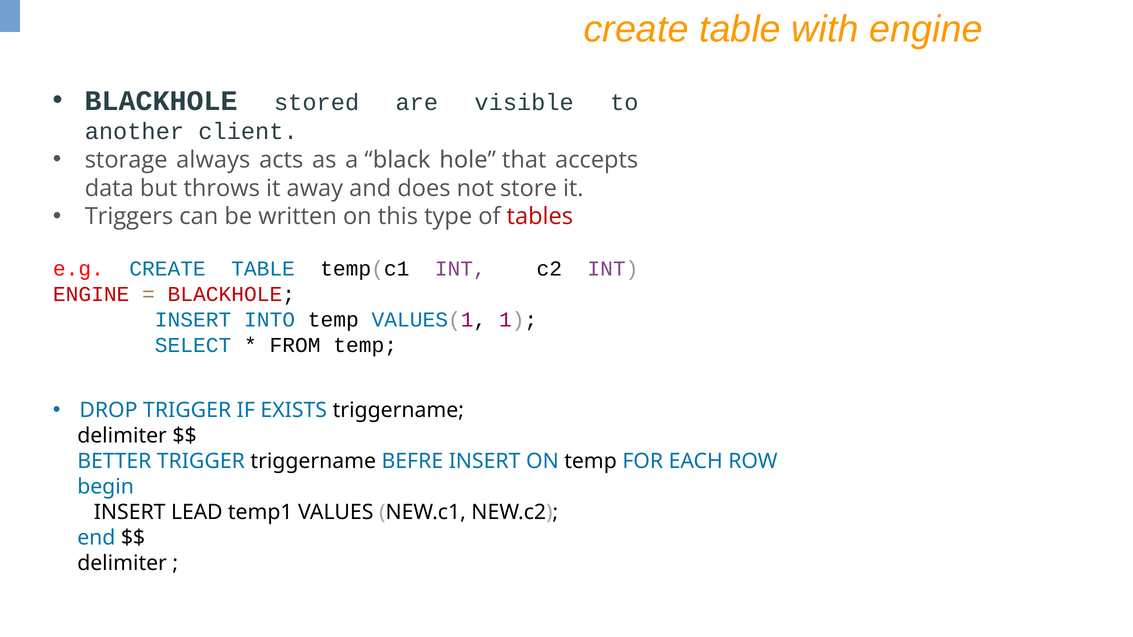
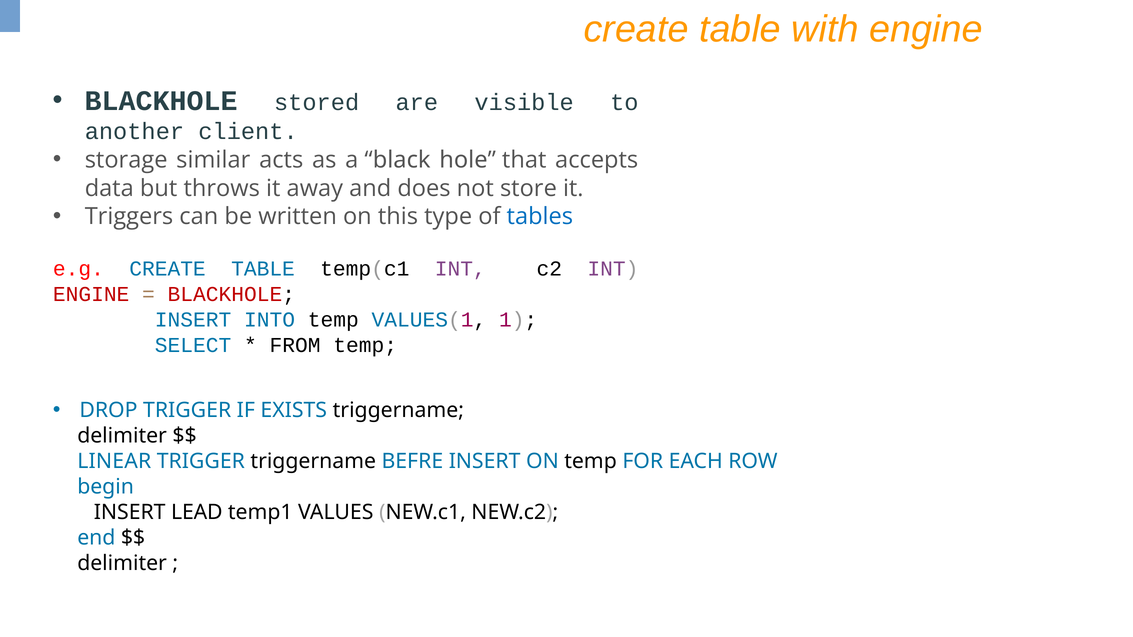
always: always -> similar (213, 160)
tables colour: red -> blue (540, 217)
BETTER: BETTER -> LINEAR (114, 462)
